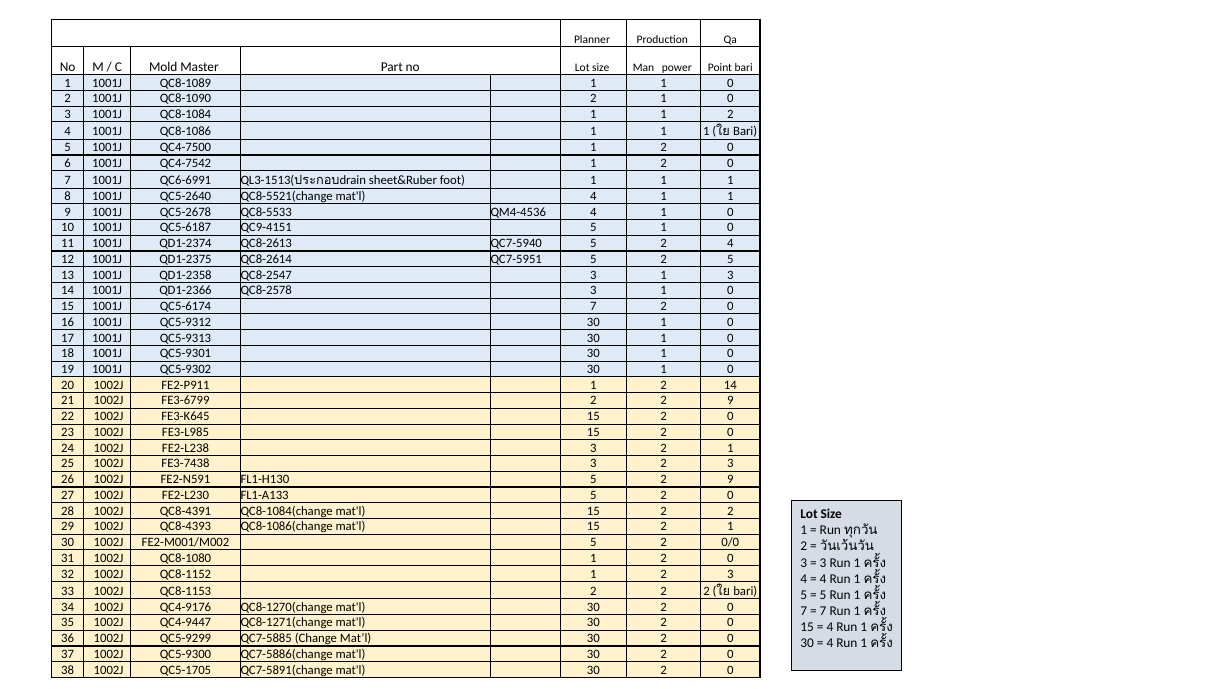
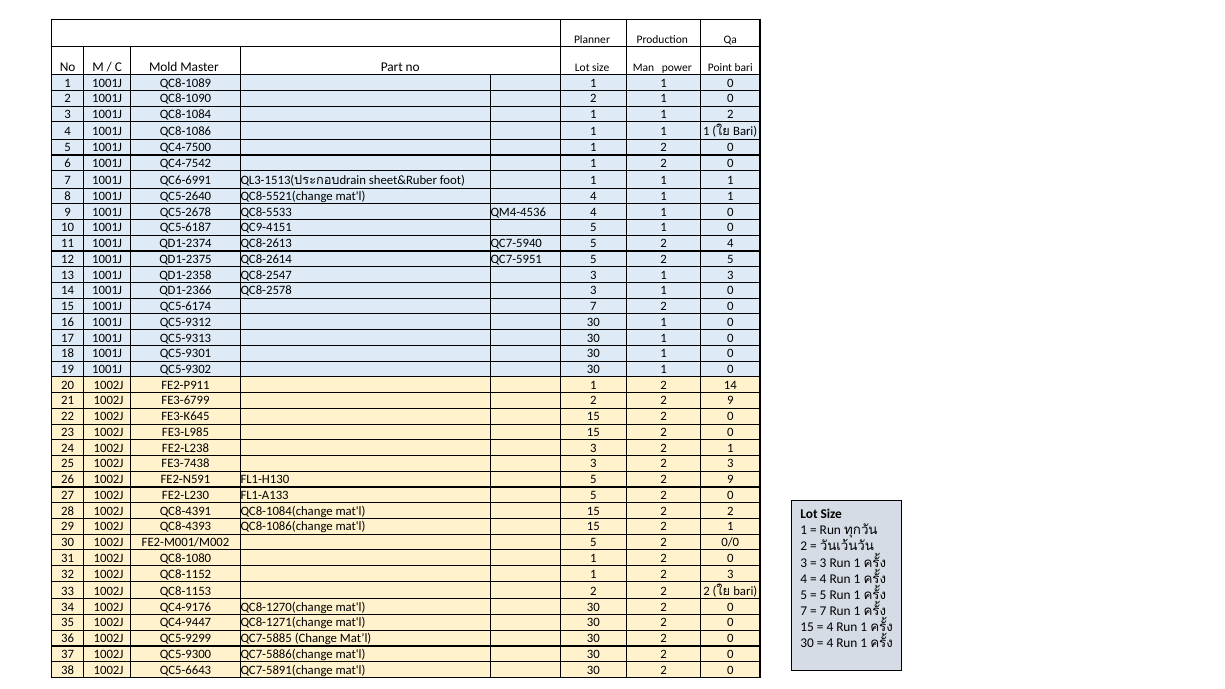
QC5-1705: QC5-1705 -> QC5-6643 (185, 670)
